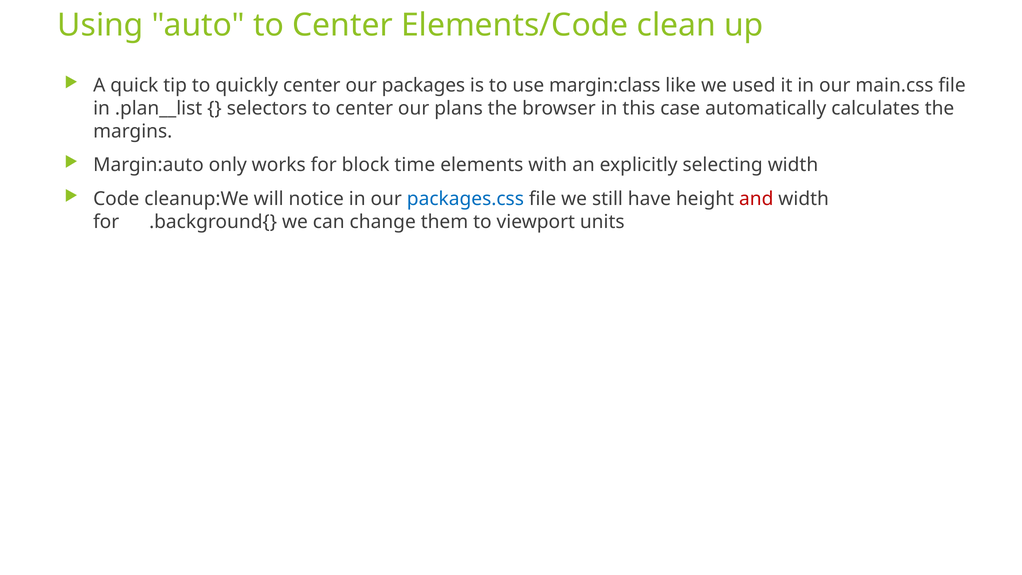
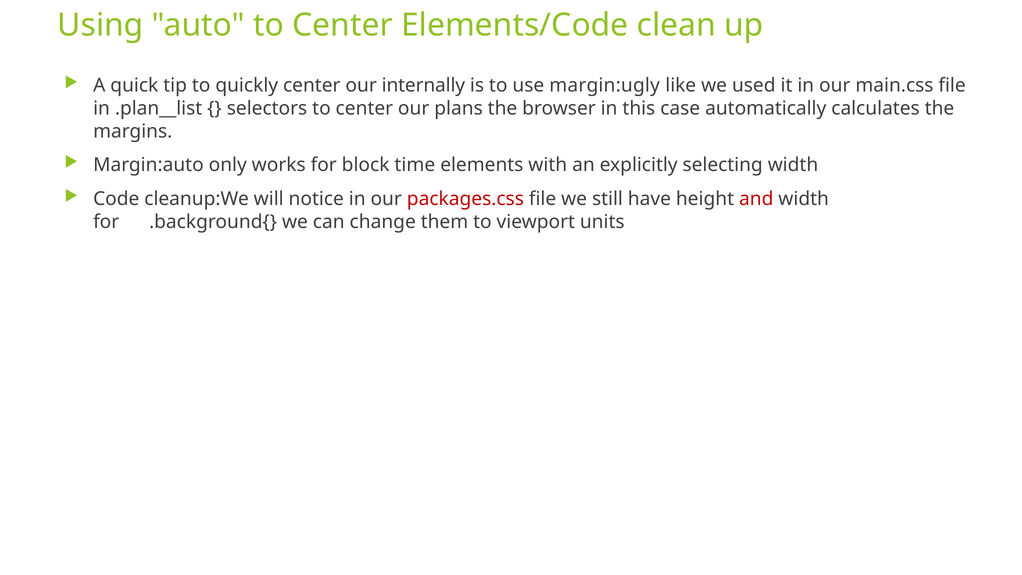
packages: packages -> internally (423, 85)
margin:class: margin:class -> margin:ugly (605, 85)
packages.css colour: blue -> red (465, 199)
